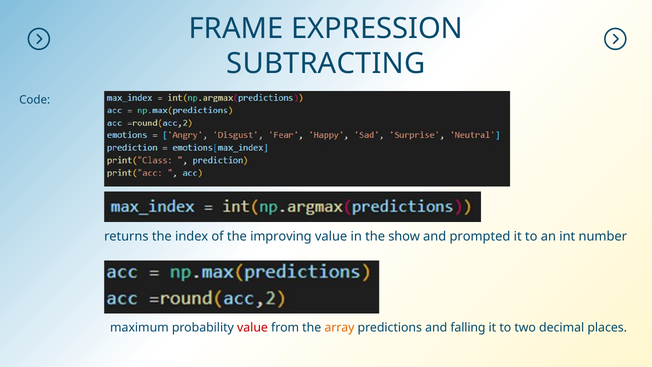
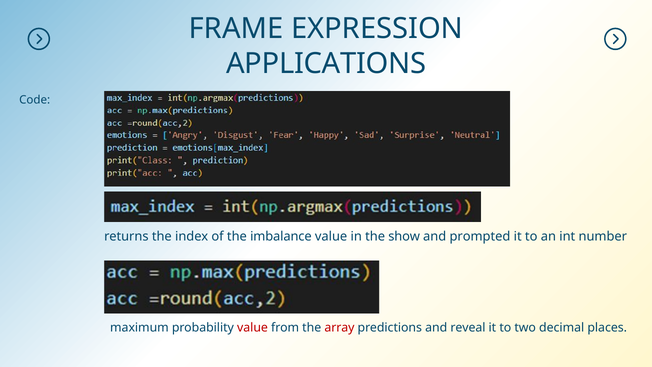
SUBTRACTING: SUBTRACTING -> APPLICATIONS (326, 64)
improving: improving -> imbalance (281, 236)
array colour: orange -> red (339, 328)
falling: falling -> reveal (468, 328)
